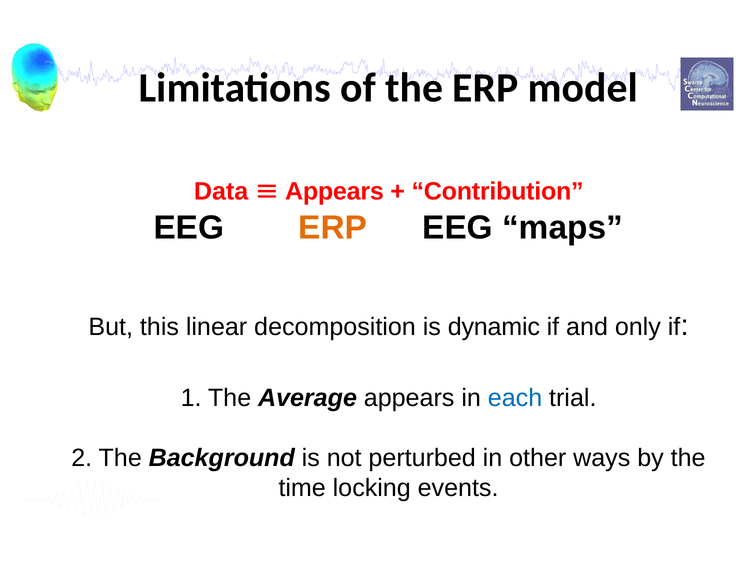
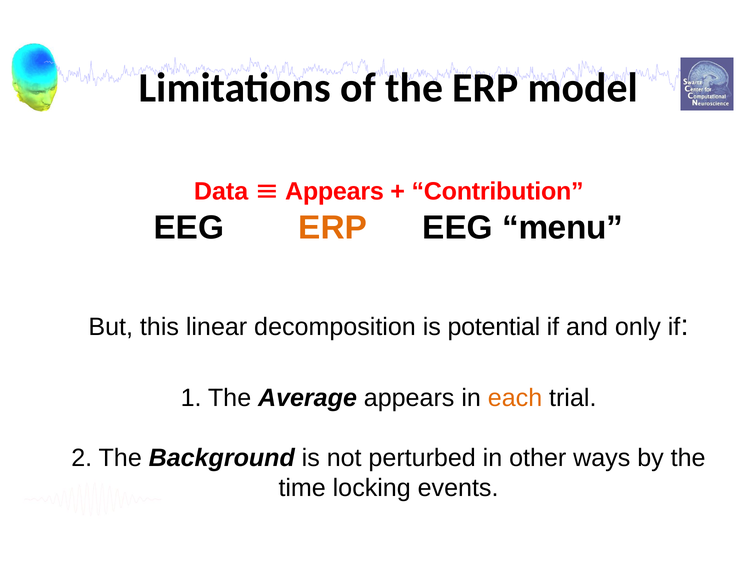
maps: maps -> menu (563, 228)
dynamic: dynamic -> potential (494, 327)
each colour: blue -> orange (515, 398)
